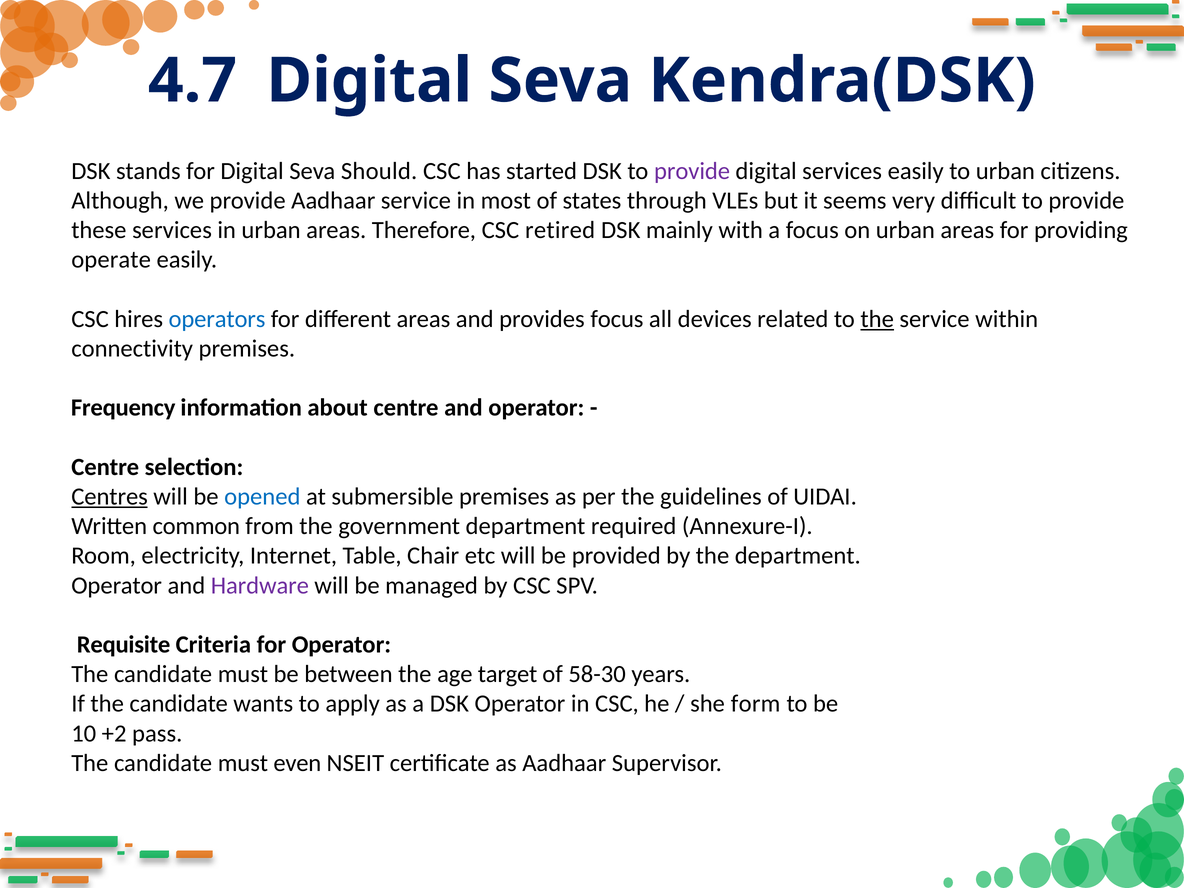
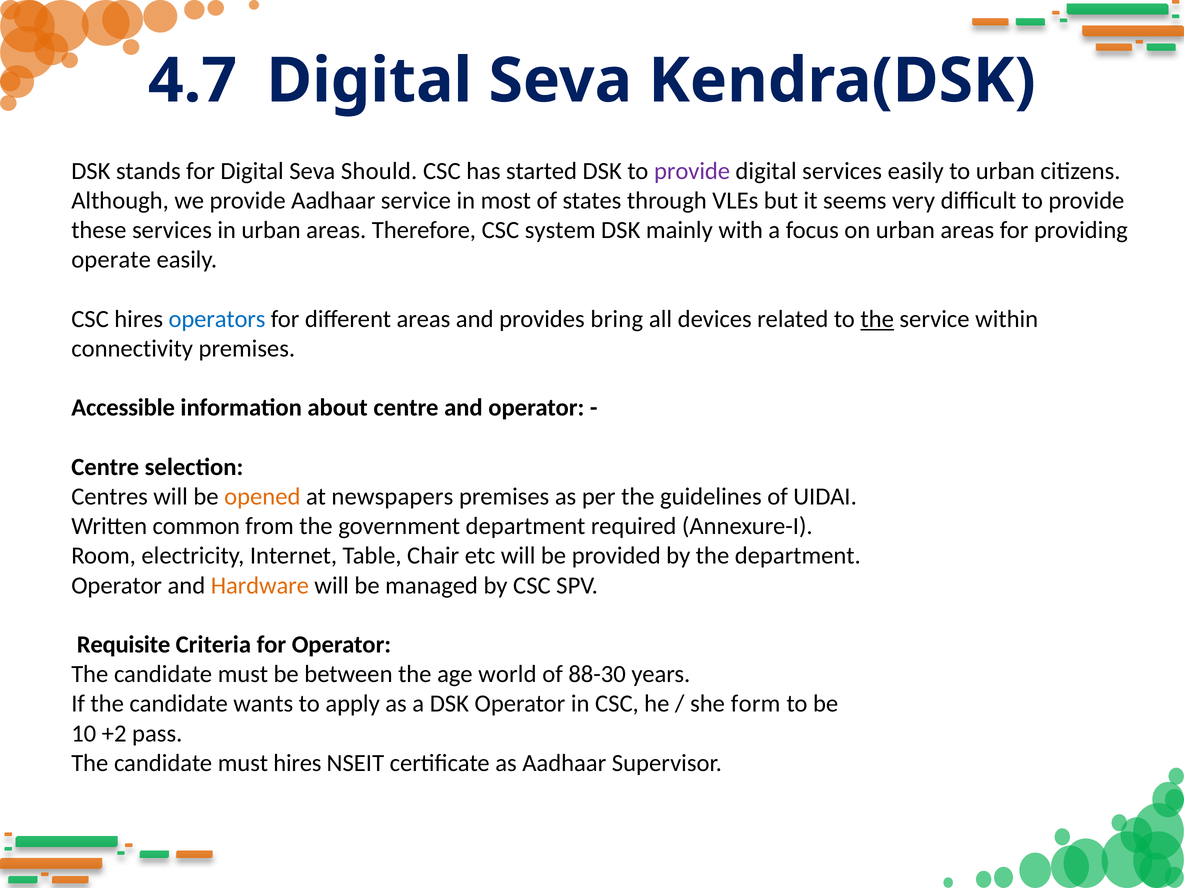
retired: retired -> system (560, 230)
provides focus: focus -> bring (617, 319)
Frequency: Frequency -> Accessible (123, 408)
Centres underline: present -> none (110, 497)
opened colour: blue -> orange (262, 497)
submersible: submersible -> newspapers (392, 497)
Hardware colour: purple -> orange (260, 585)
target: target -> world (507, 674)
58-30: 58-30 -> 88-30 (597, 674)
must even: even -> hires (297, 763)
